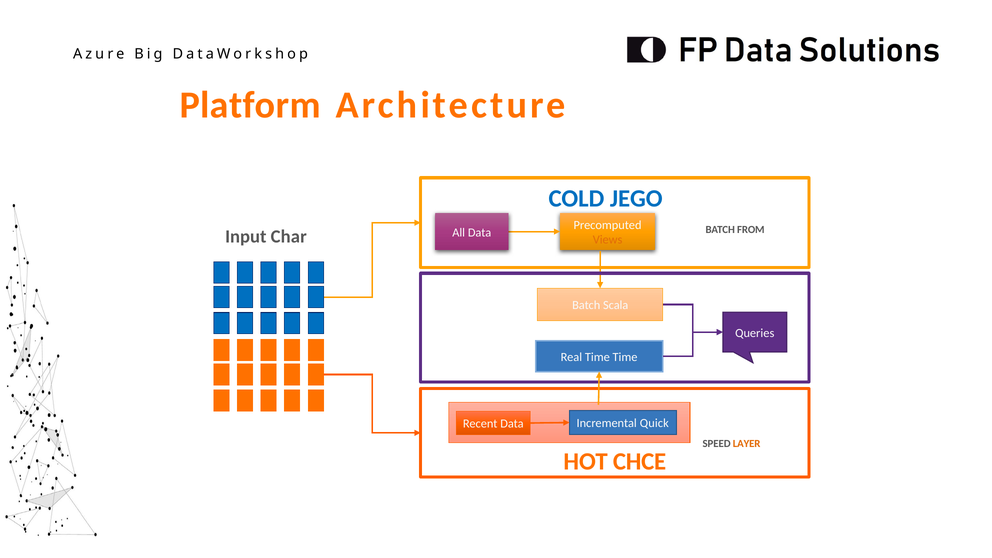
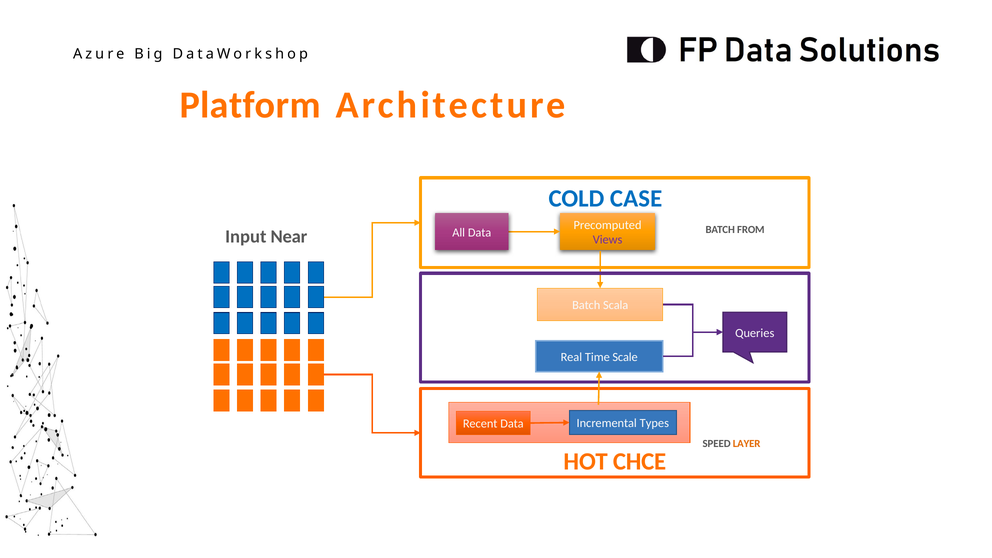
JEGO: JEGO -> CASE (636, 198)
Char: Char -> Near (289, 237)
Views colour: orange -> purple (608, 240)
Time Time: Time -> Scale (625, 357)
Quick: Quick -> Types (654, 423)
